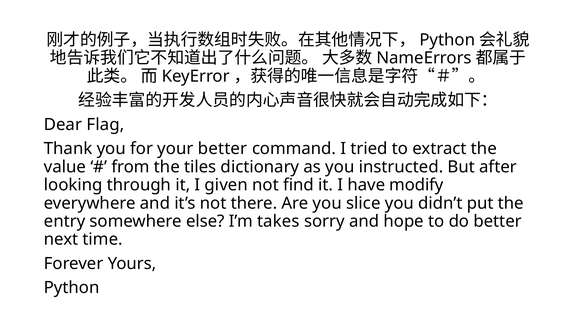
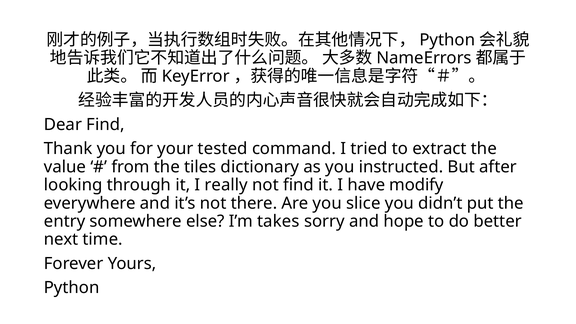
Dear Flag: Flag -> Find (106, 125)
your better: better -> tested (223, 149)
given: given -> really (226, 185)
